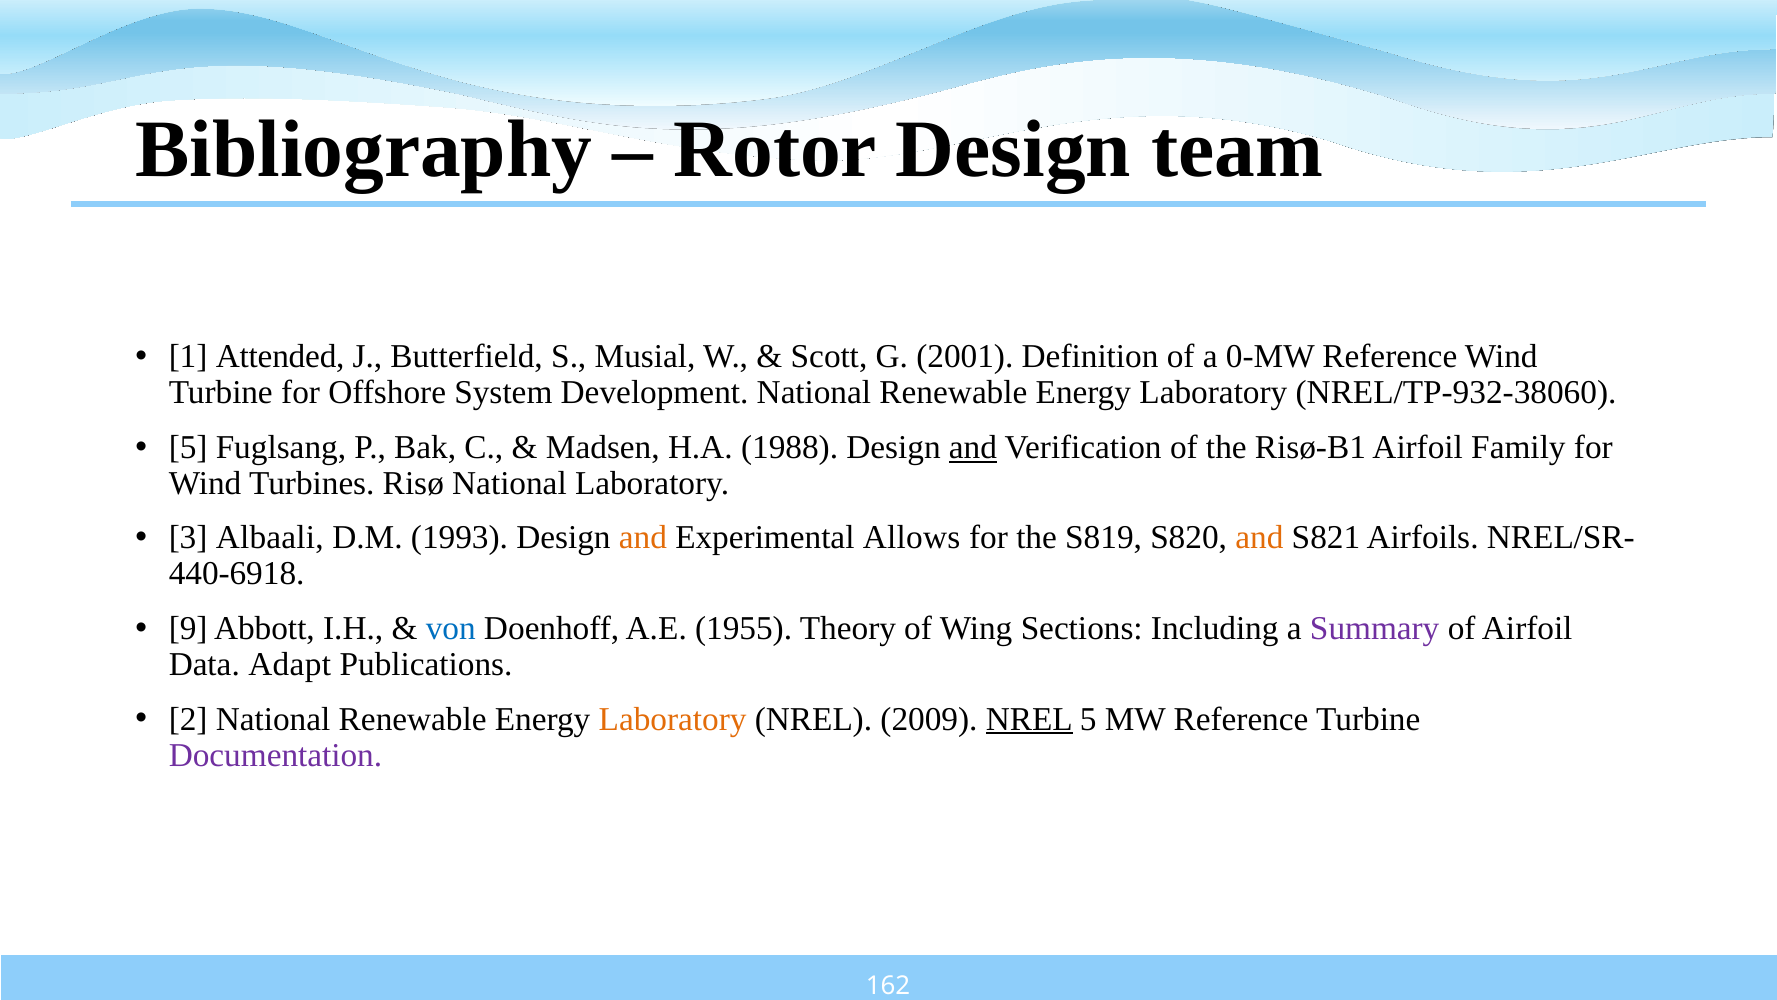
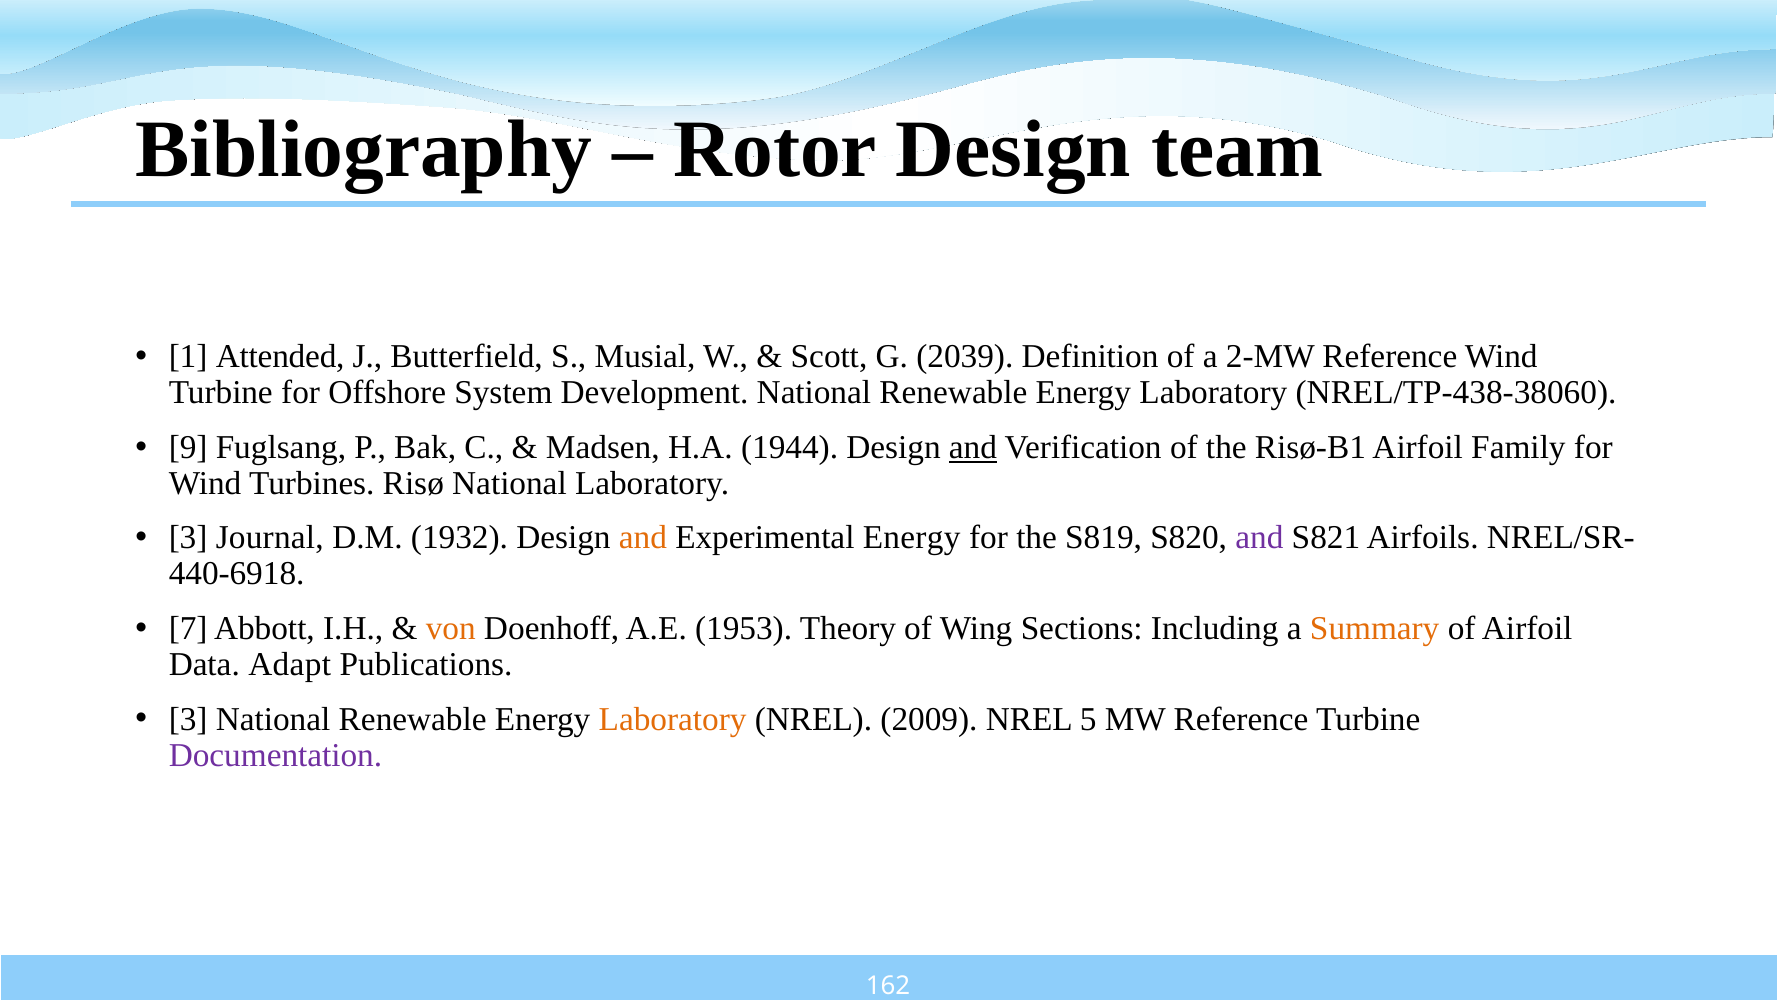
2001: 2001 -> 2039 (965, 357)
0-MW: 0-MW -> 2-MW (1270, 357)
NREL/TP-932-38060: NREL/TP-932-38060 -> NREL/TP-438-38060 (1456, 393)
5: 5 -> 9 (188, 447)
1988: 1988 -> 1944 (790, 447)
Albaali: Albaali -> Journal (270, 538)
1993: 1993 -> 1932 (459, 538)
Experimental Allows: Allows -> Energy (912, 538)
and colour: orange -> purple (1259, 538)
9: 9 -> 7 (188, 628)
von colour: blue -> orange (451, 628)
1955: 1955 -> 1953 (744, 628)
Summary colour: purple -> orange (1375, 628)
2: 2 -> 3 (188, 719)
NREL underline: present -> none (1029, 719)
